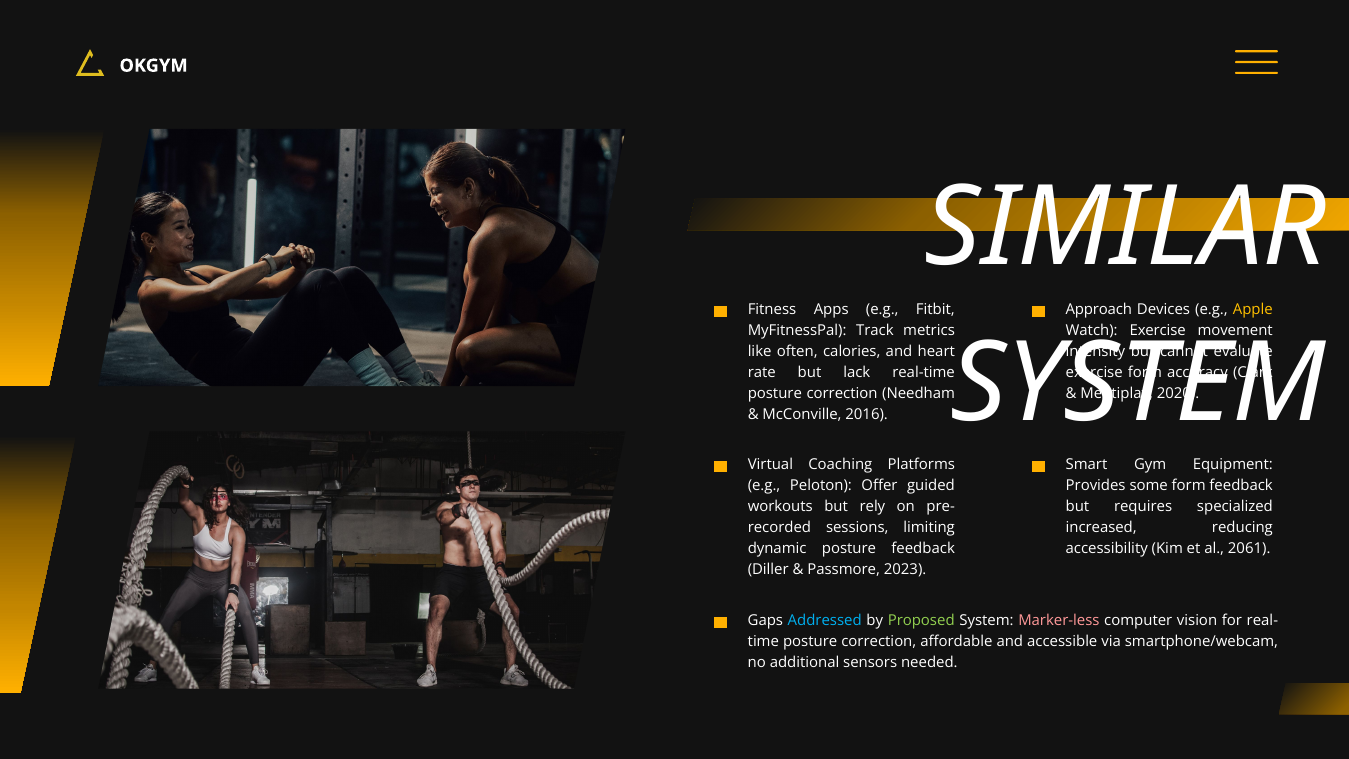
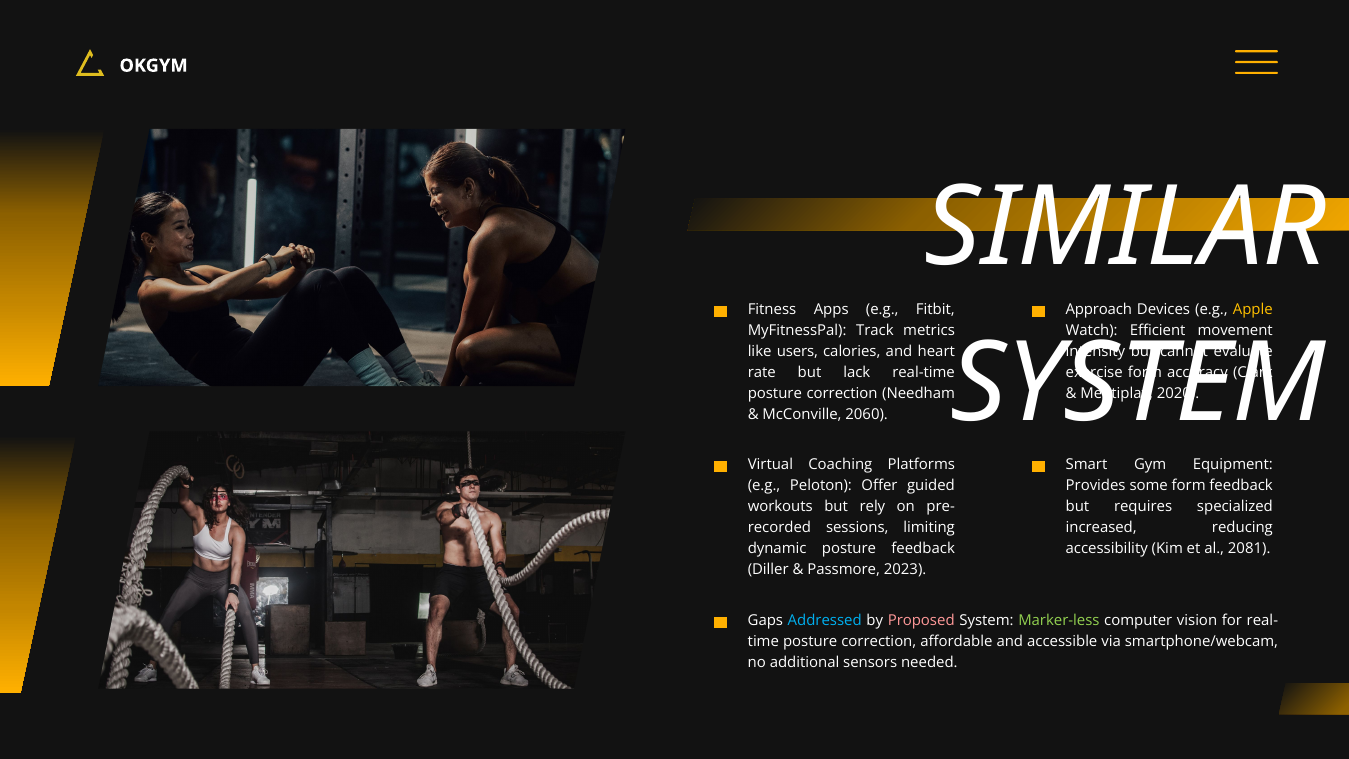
Watch Exercise: Exercise -> Efficient (1158, 330)
often: often -> users (797, 351)
2016: 2016 -> 2060 (867, 414)
2061: 2061 -> 2081 (1249, 548)
Proposed colour: light green -> pink (921, 620)
Marker-less colour: pink -> light green (1059, 620)
